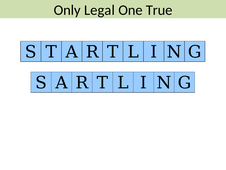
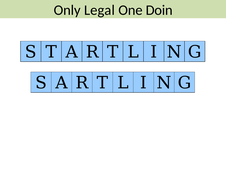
True: True -> Doin (159, 10)
